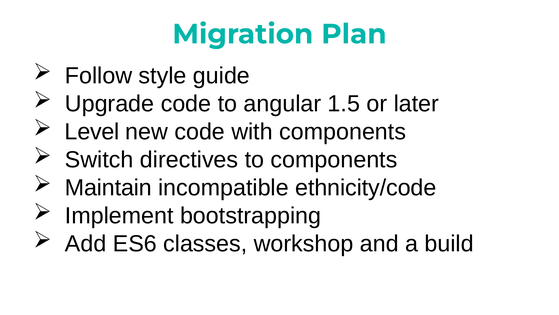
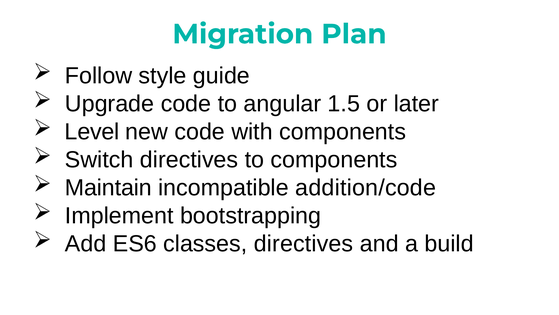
ethnicity/code: ethnicity/code -> addition/code (366, 188)
classes workshop: workshop -> directives (304, 243)
